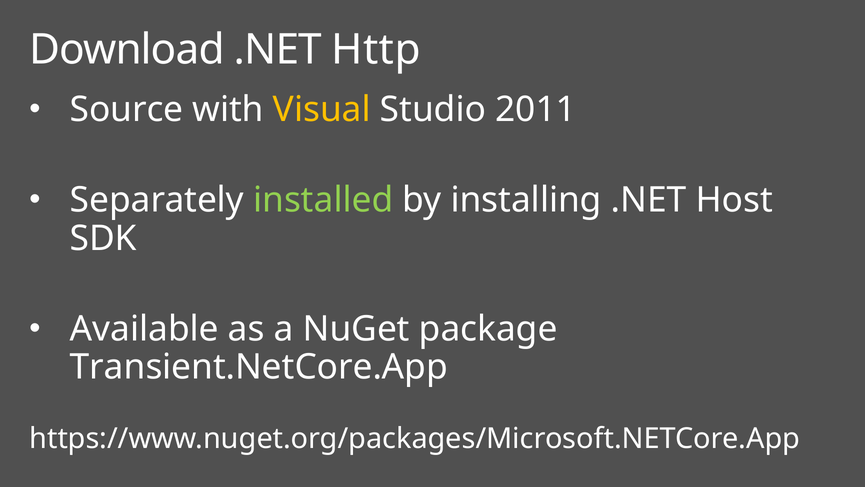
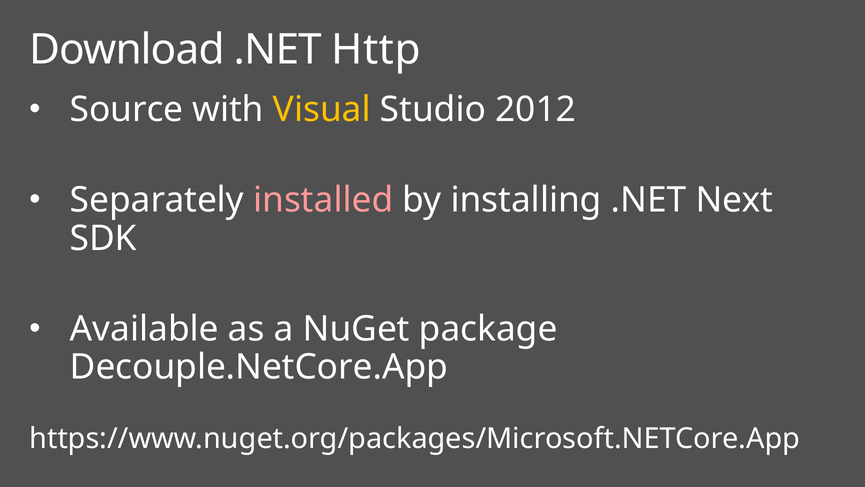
2011: 2011 -> 2012 (536, 110)
installed colour: light green -> pink (323, 200)
Host: Host -> Next (734, 200)
Transient.NetCore.App: Transient.NetCore.App -> Decouple.NetCore.App (259, 367)
